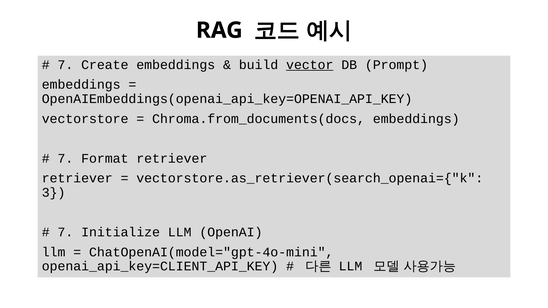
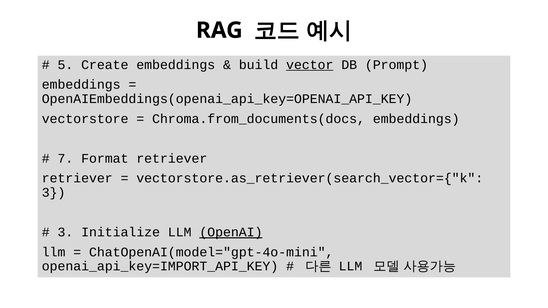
7: 7 -> 5 (65, 65)
vectorstore.as_retriever(search_openai={"k: vectorstore.as_retriever(search_openai={"k -> vectorstore.as_retriever(search_vector={"k (310, 178)
7: 7 -> 3 (65, 232)
OpenAI underline: none -> present (231, 232)
openai_api_key=CLIENT_API_KEY: openai_api_key=CLIENT_API_KEY -> openai_api_key=IMPORT_API_KEY (160, 266)
